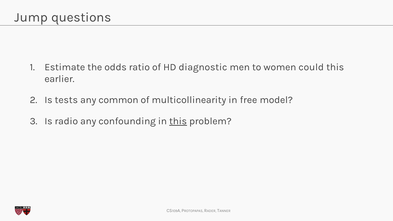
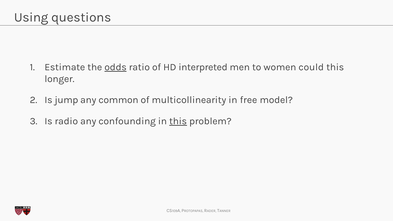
Jump: Jump -> Using (31, 17)
odds underline: none -> present (116, 67)
diagnostic: diagnostic -> interpreted (203, 67)
earlier: earlier -> longer (59, 79)
tests: tests -> jump (66, 100)
